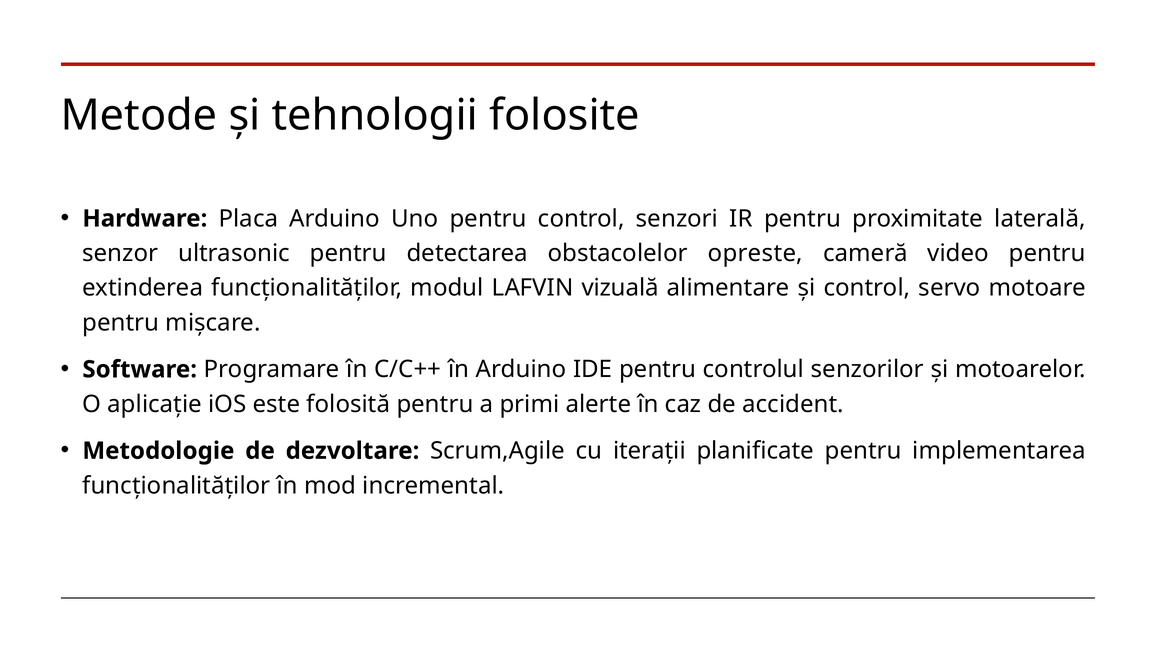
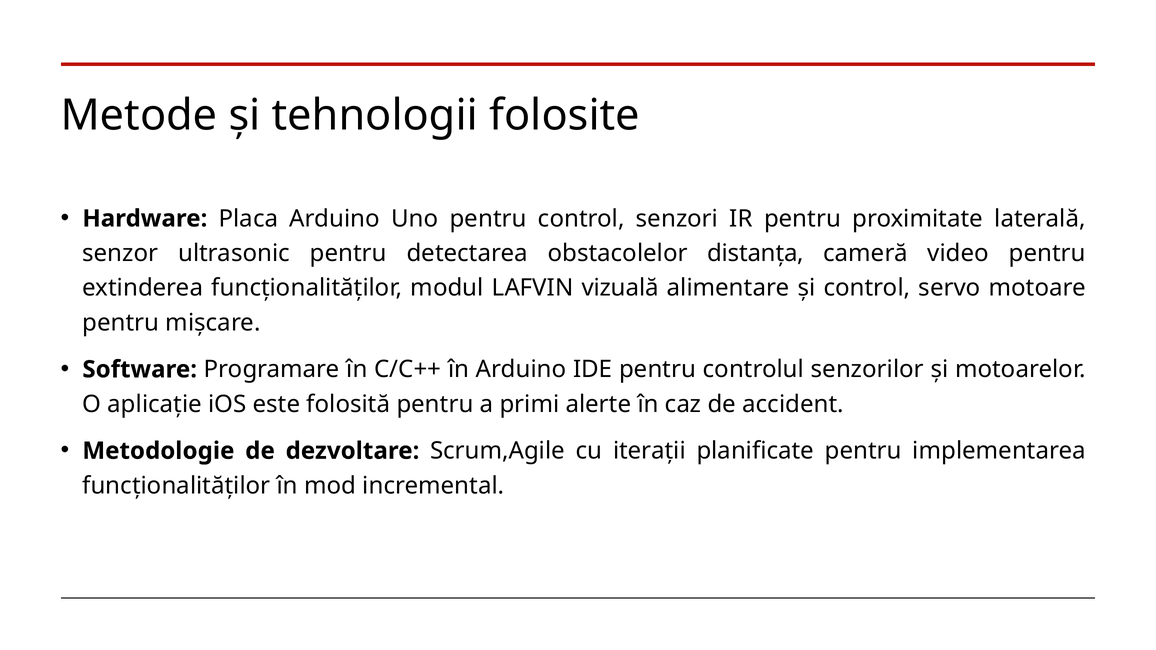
opreste: opreste -> distanța (756, 253)
